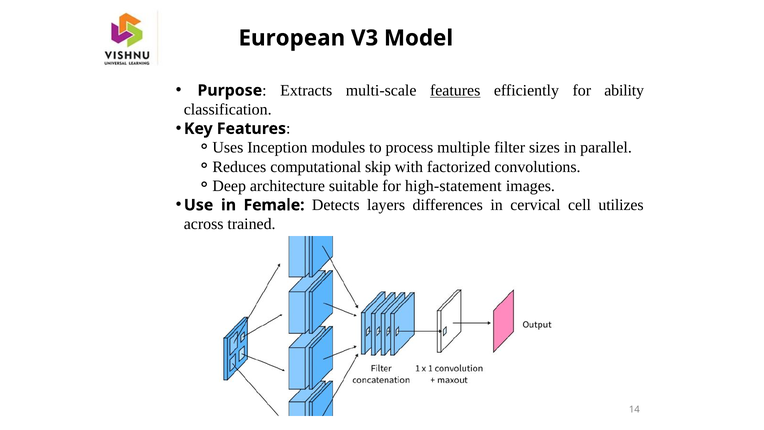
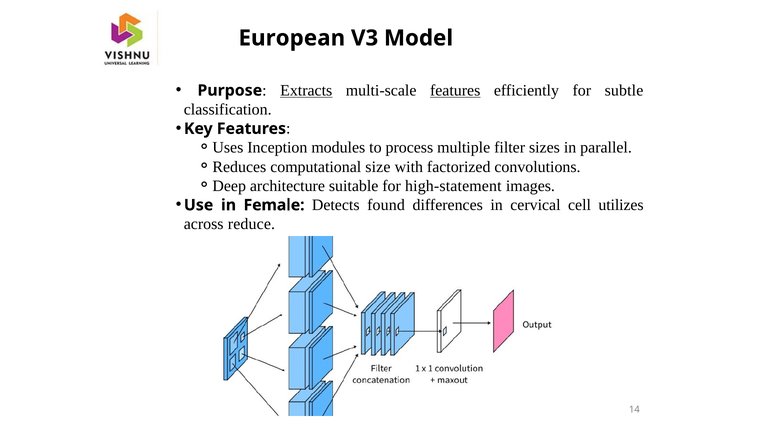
Extracts underline: none -> present (306, 90)
ability: ability -> subtle (624, 90)
skip: skip -> size (378, 167)
layers: layers -> found (386, 205)
trained: trained -> reduce (251, 224)
